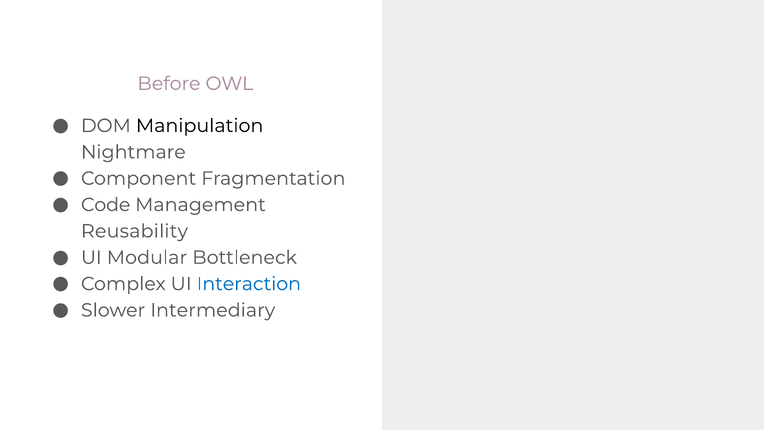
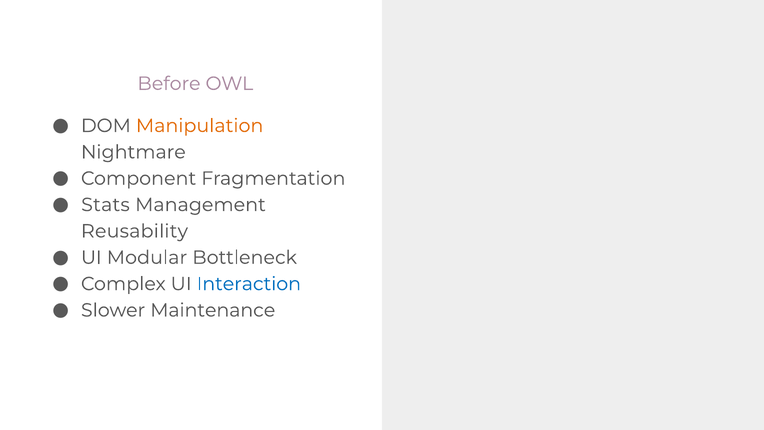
Manipulation colour: black -> orange (200, 126)
Code: Code -> Stats (105, 205)
Intermediary: Intermediary -> Maintenance (213, 310)
